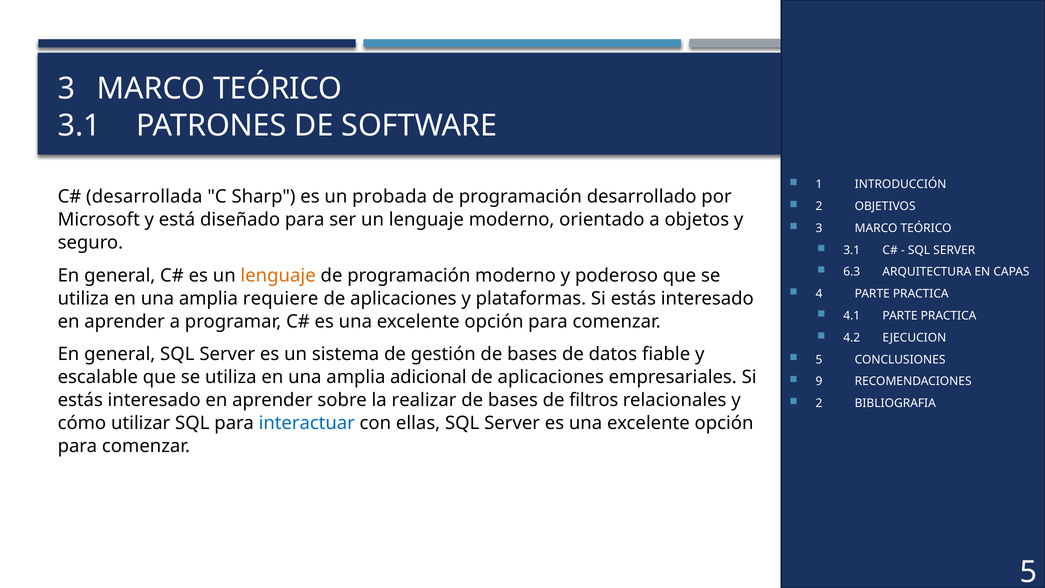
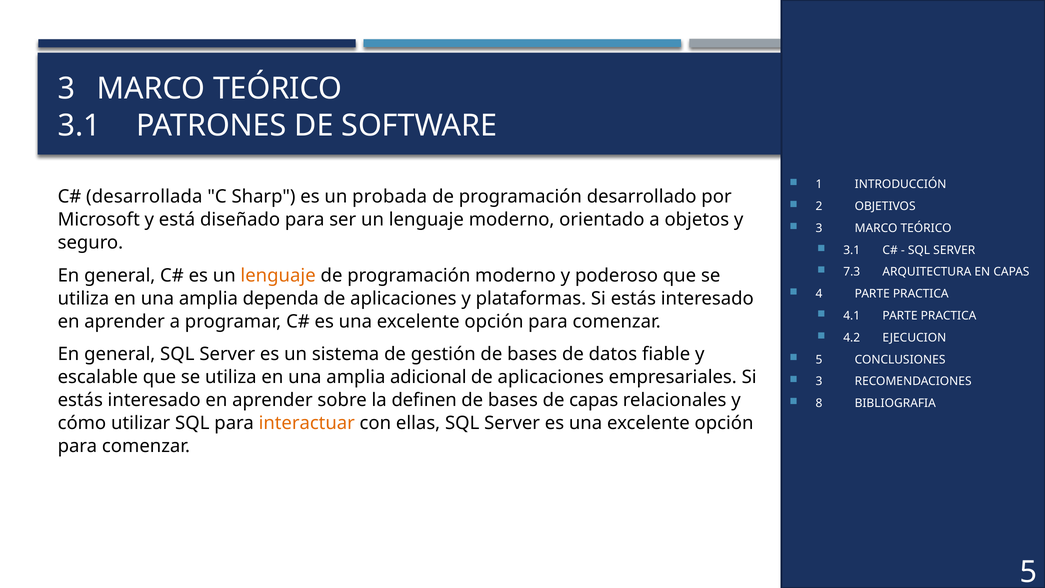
6.3: 6.3 -> 7.3 (852, 272)
requiere: requiere -> dependa (281, 298)
9: 9 -> 3 (819, 381)
realizar: realizar -> definen (424, 400)
de filtros: filtros -> capas (594, 400)
2: 2 -> 8 (819, 403)
interactuar colour: blue -> orange (307, 423)
